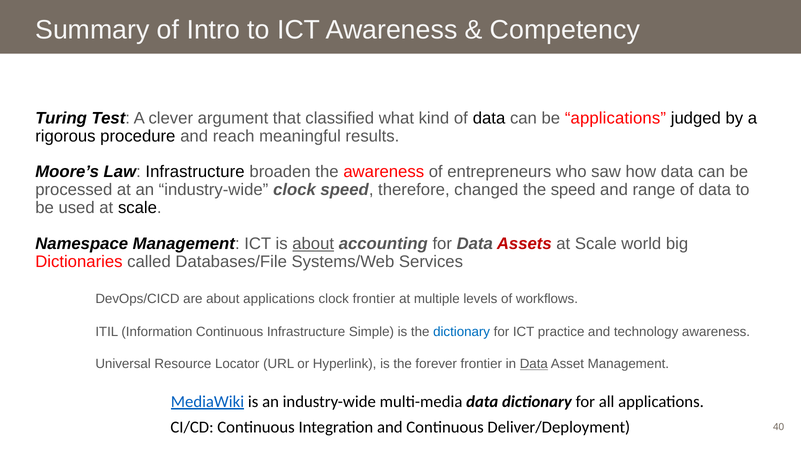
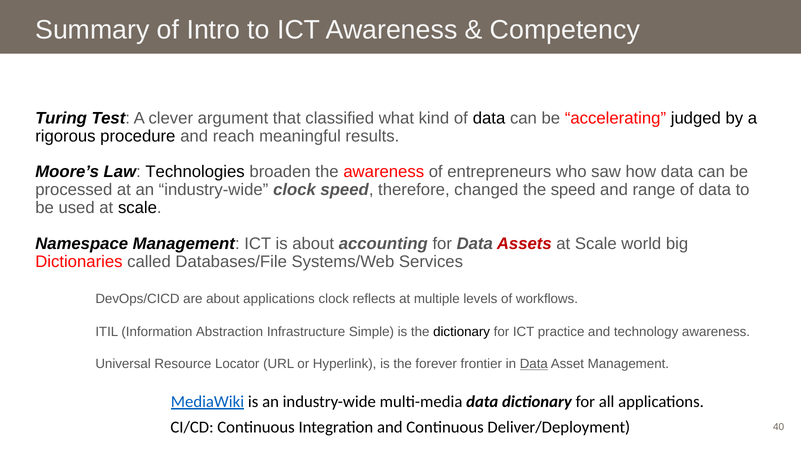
be applications: applications -> accelerating (615, 118)
Law Infrastructure: Infrastructure -> Technologies (195, 172)
about underline: present -> none (313, 244)
clock frontier: frontier -> reflects (374, 299)
Information Continuous: Continuous -> Abstraction (230, 331)
dictionary colour: blue -> black (462, 331)
